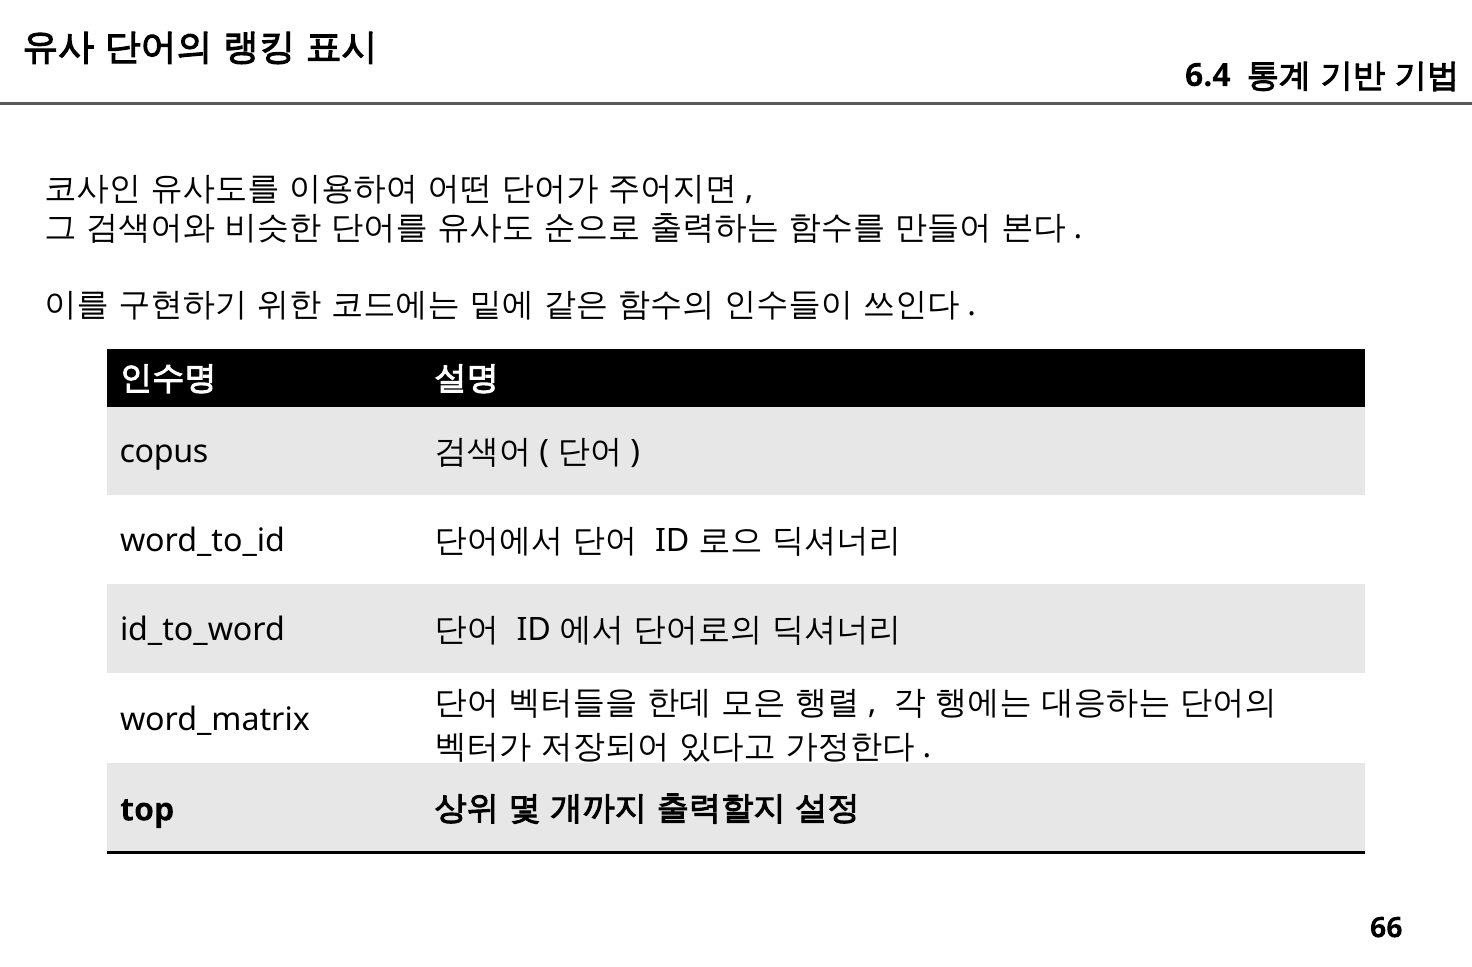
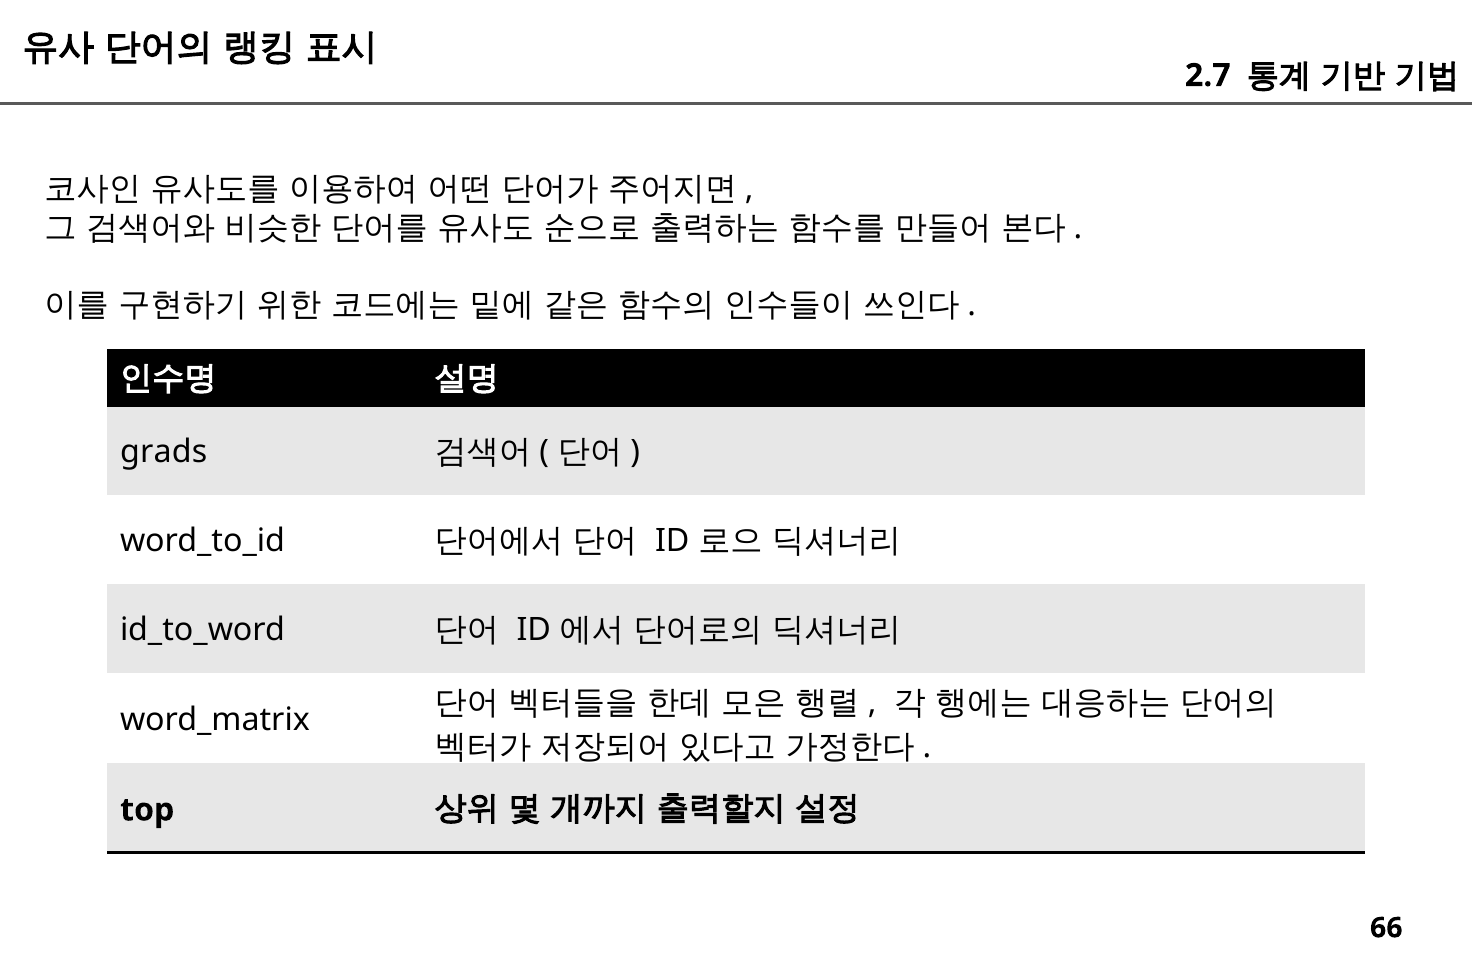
6.4: 6.4 -> 2.7 (1208, 75)
copus: copus -> grads (164, 452)
